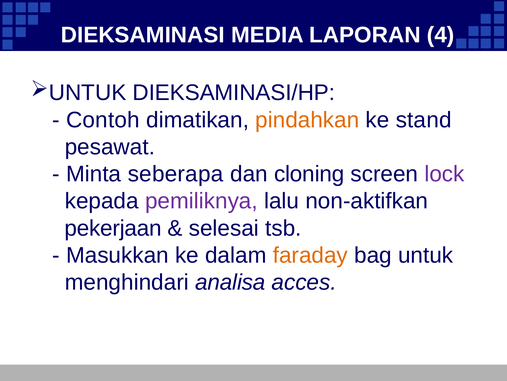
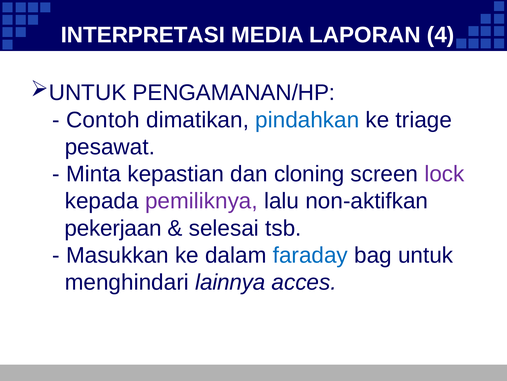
DIEKSAMINASI: DIEKSAMINASI -> INTERPRETASI (143, 35)
DIEKSAMINASI/HP: DIEKSAMINASI/HP -> PENGAMANAN/HP (234, 93)
pindahkan colour: orange -> blue (307, 120)
stand: stand -> triage (424, 120)
seberapa: seberapa -> kepastian (176, 174)
faraday colour: orange -> blue (310, 255)
analisa: analisa -> lainnya (230, 282)
